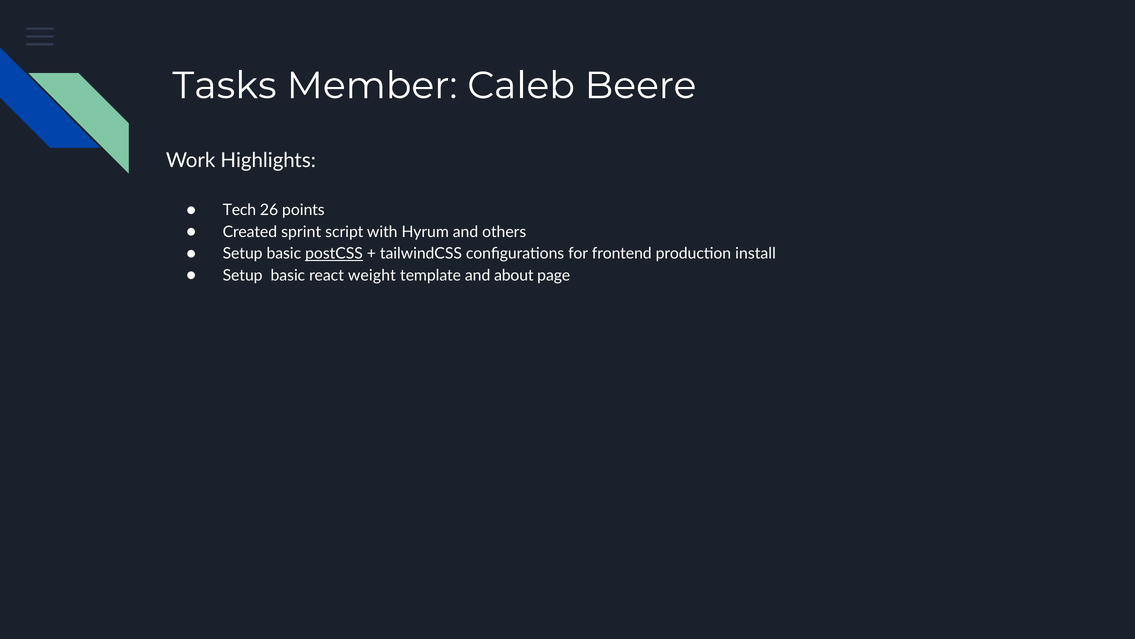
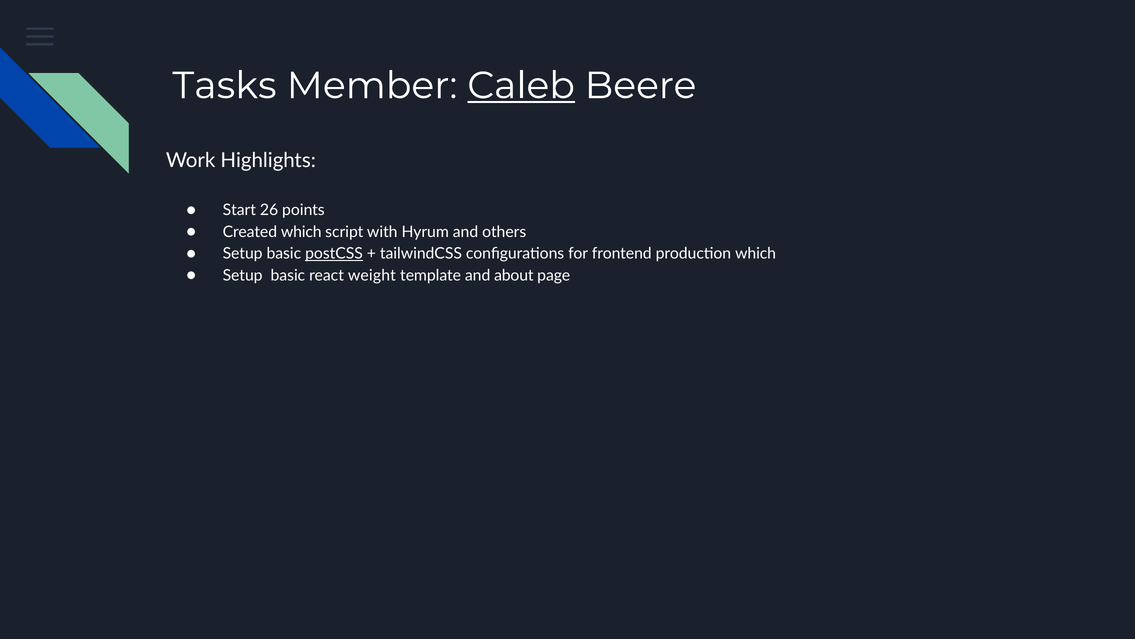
Caleb underline: none -> present (521, 86)
Tech: Tech -> Start (239, 210)
Created sprint: sprint -> which (301, 232)
production install: install -> which (756, 253)
